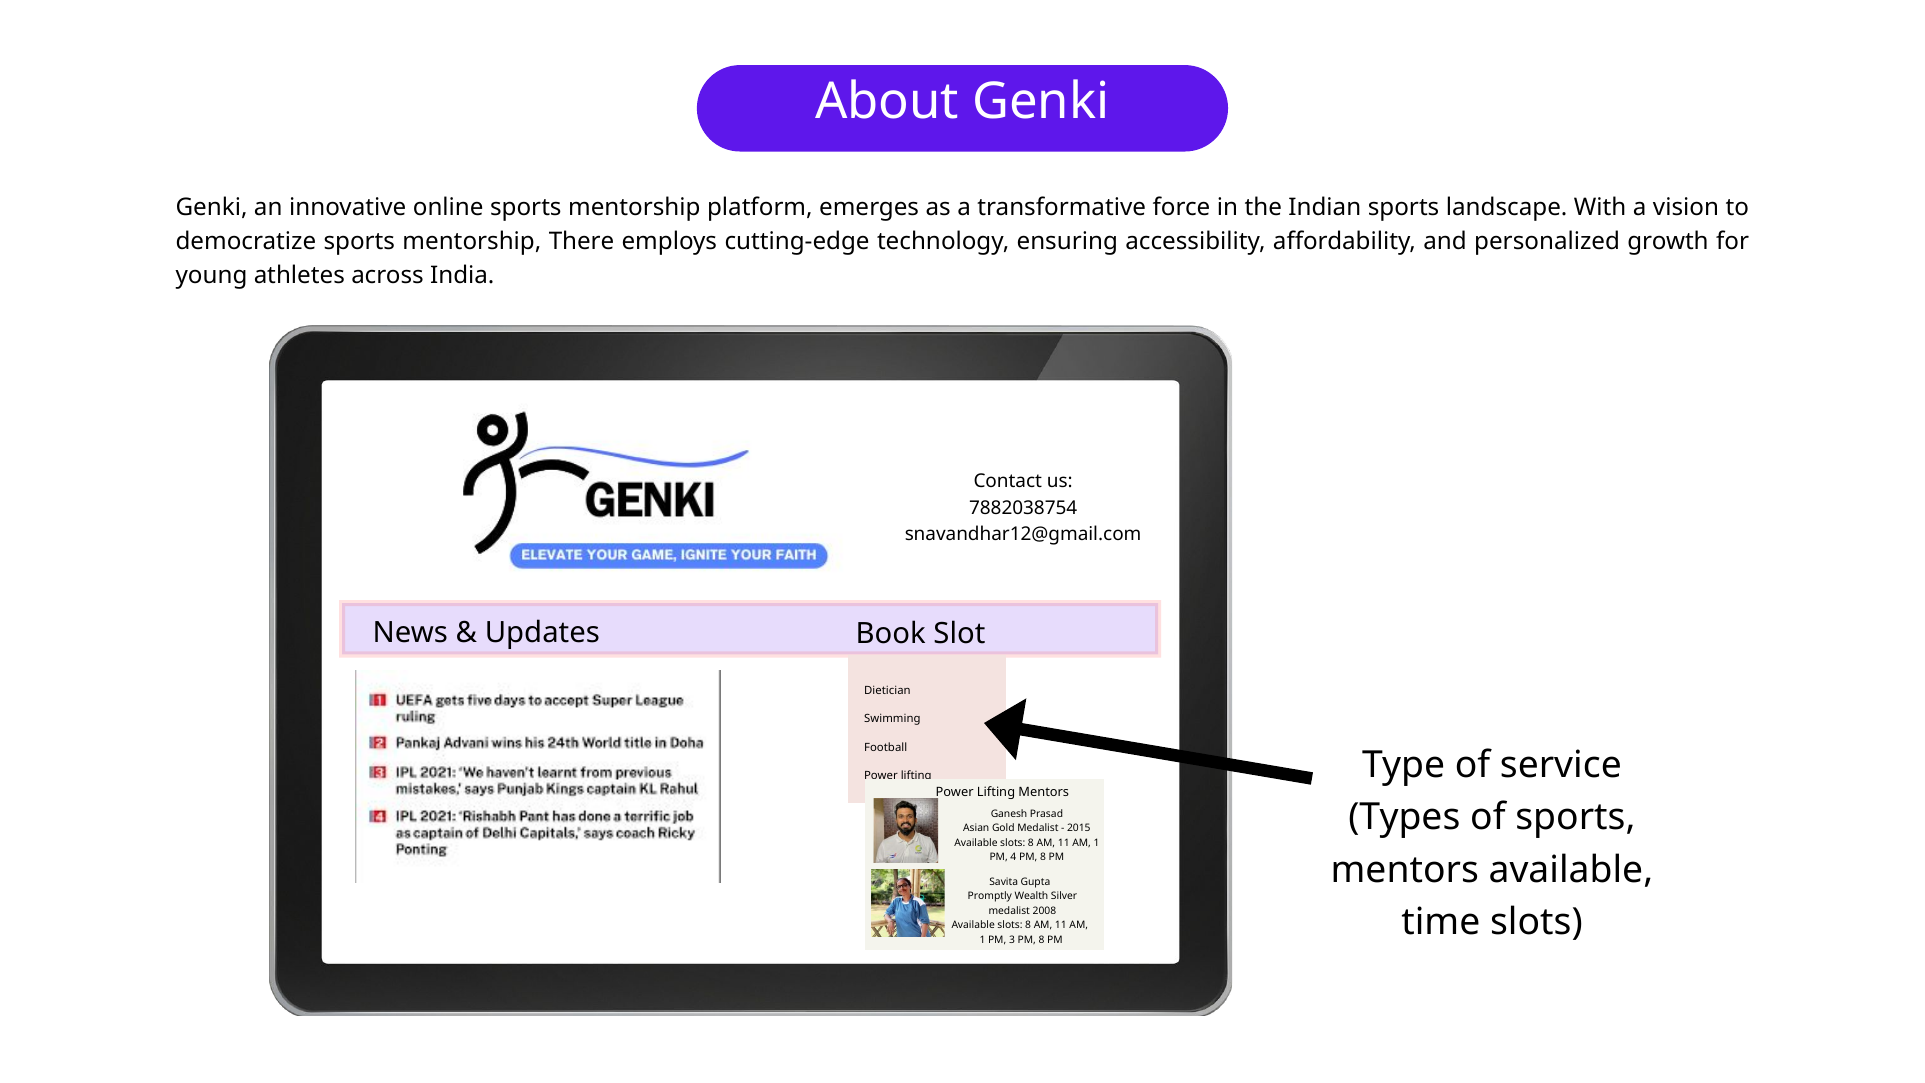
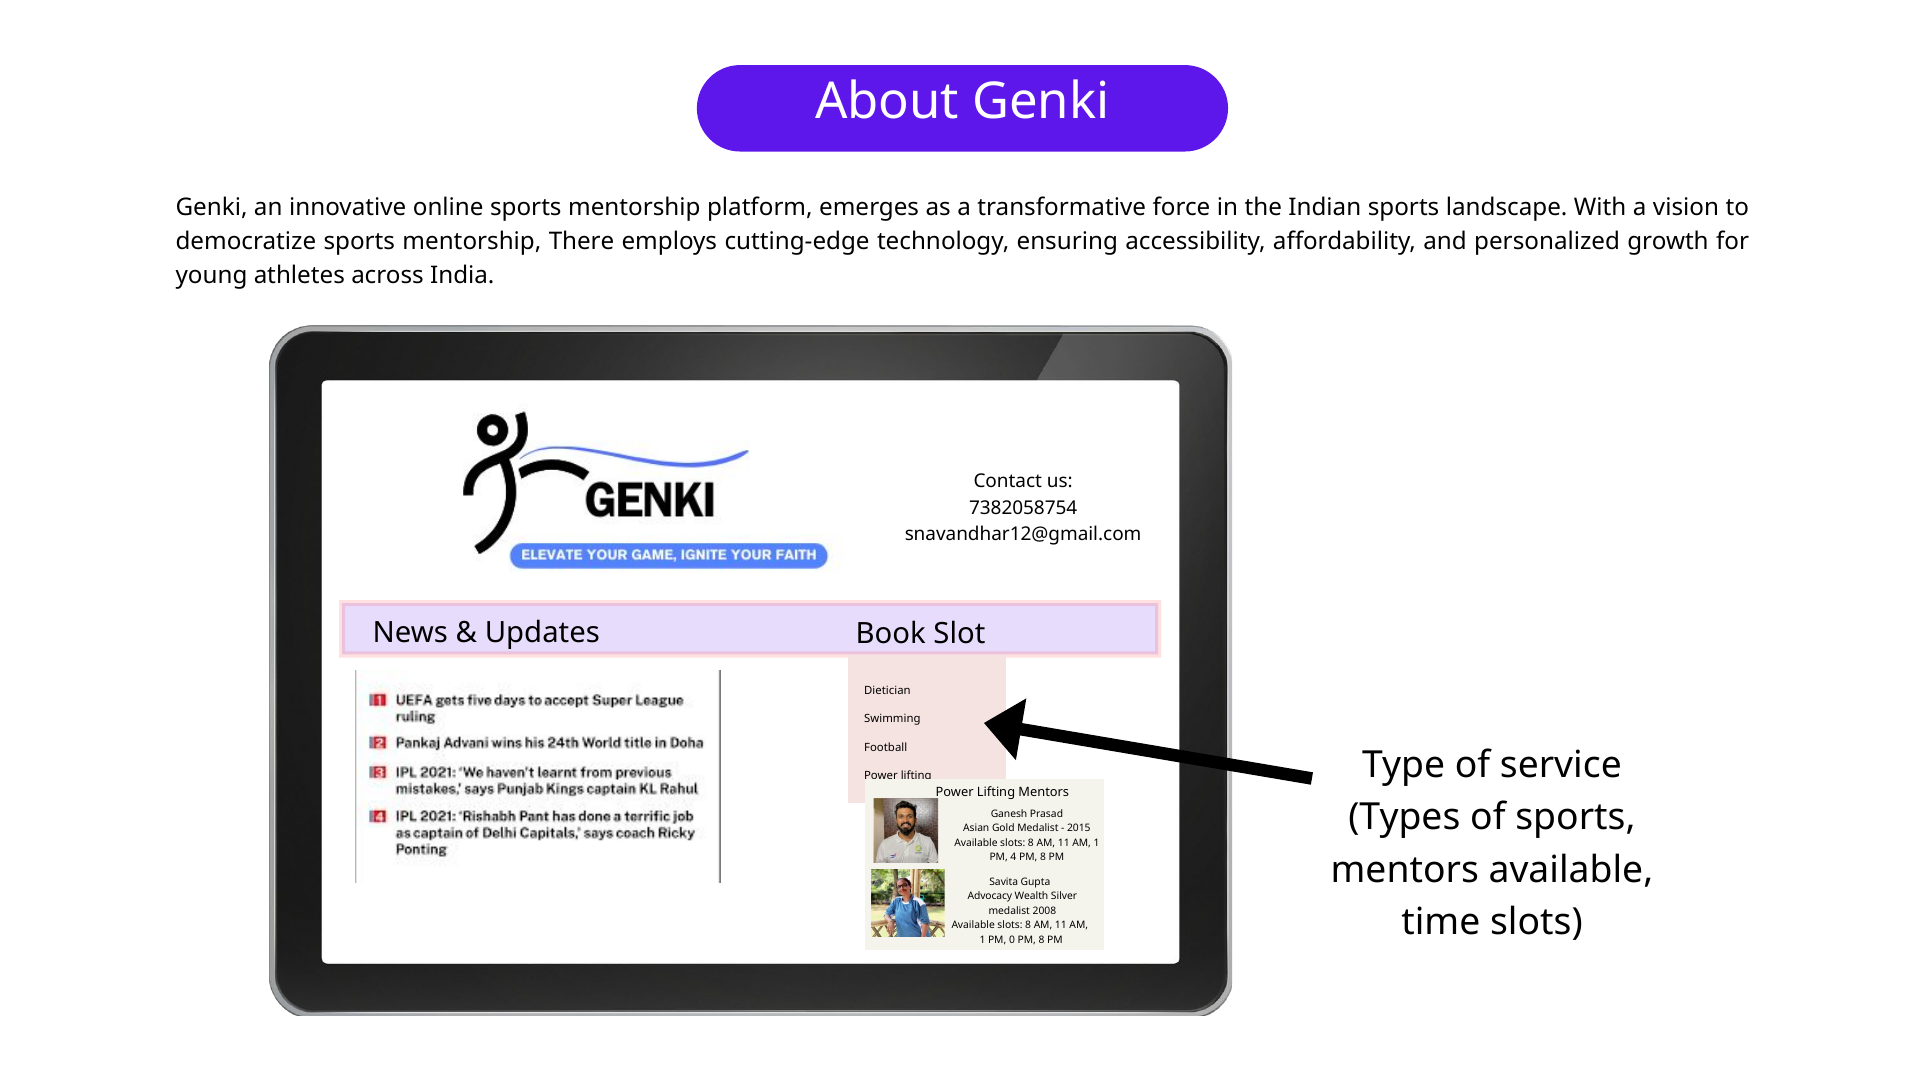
7882038754: 7882038754 -> 7382058754 (1023, 508)
Promptly: Promptly -> Advocacy (990, 896)
3: 3 -> 0 (1012, 940)
